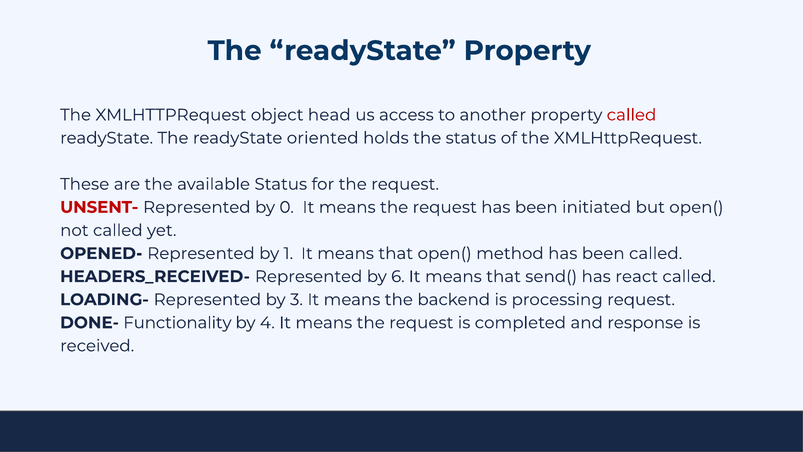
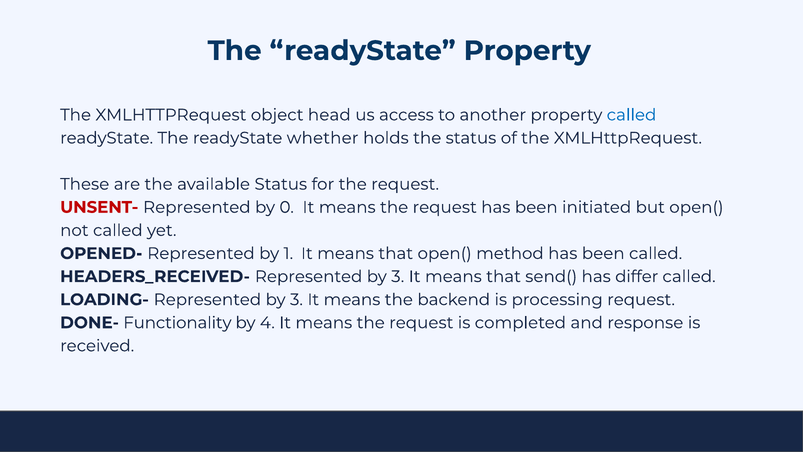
called colour: red -> blue (632, 115)
oriented: oriented -> whether (323, 138)
HEADERS_RECEIVED- Represented by 6: 6 -> 3 (398, 276)
react: react -> differ (637, 276)
